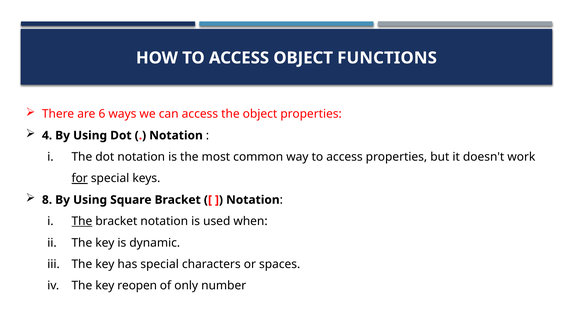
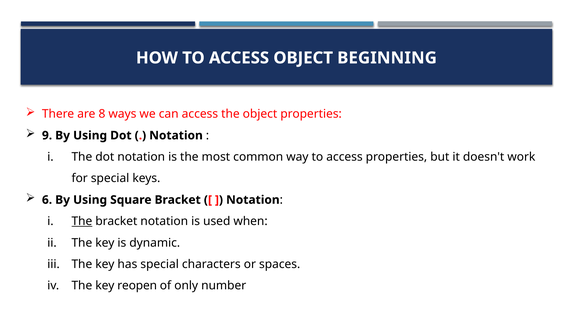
FUNCTIONS: FUNCTIONS -> BEGINNING (387, 58)
6: 6 -> 8 (102, 114)
4: 4 -> 9 (47, 136)
for underline: present -> none (80, 179)
8: 8 -> 6 (47, 200)
